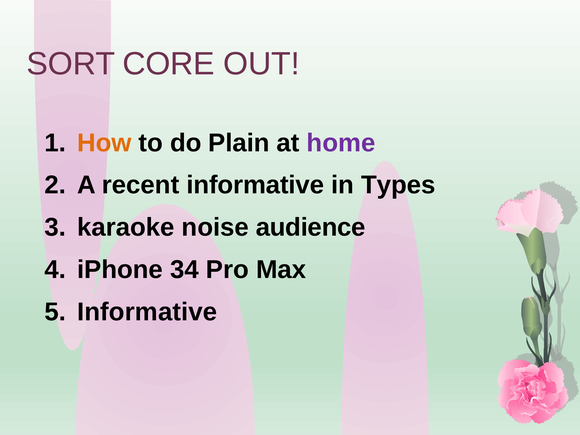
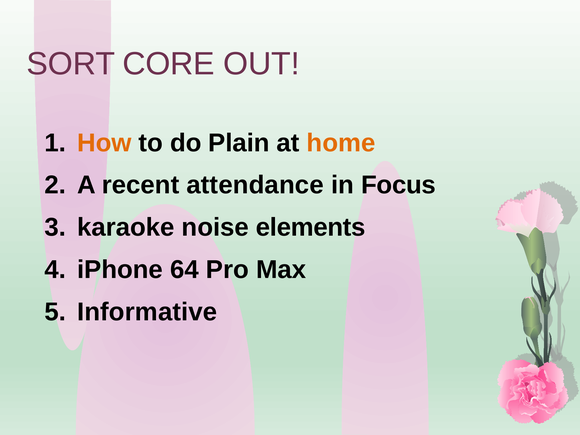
home colour: purple -> orange (341, 143)
recent informative: informative -> attendance (255, 185)
Types: Types -> Focus (399, 185)
audience: audience -> elements (311, 227)
34: 34 -> 64 (184, 270)
